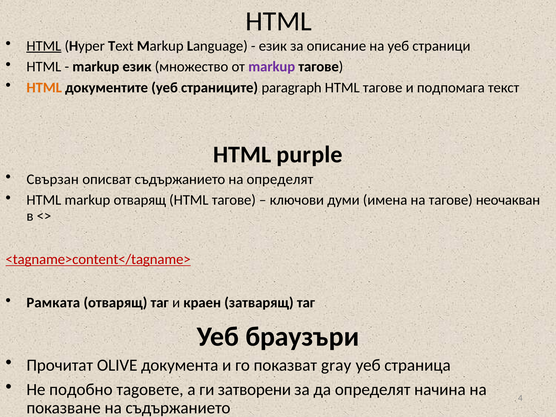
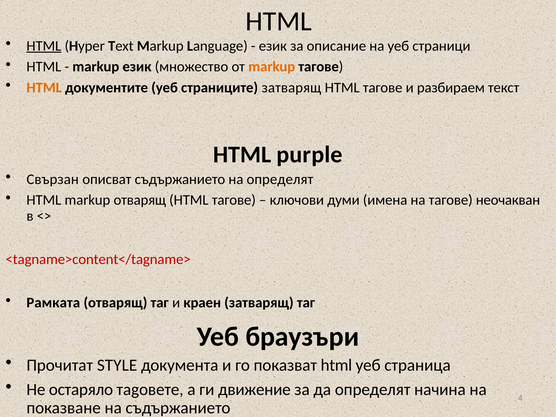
markup colour: purple -> orange (272, 67)
страниците paragraph: paragraph -> затварящ (291, 88)
подпомага: подпомага -> разбираем (451, 88)
<tagname>content</tagname> underline: present -> none (98, 259)
OLIVE: OLIVE -> STYLE (117, 365)
показват gray: gray -> html (336, 365)
подобно: подобно -> остаряло (81, 389)
затворени: затворени -> движение (254, 389)
